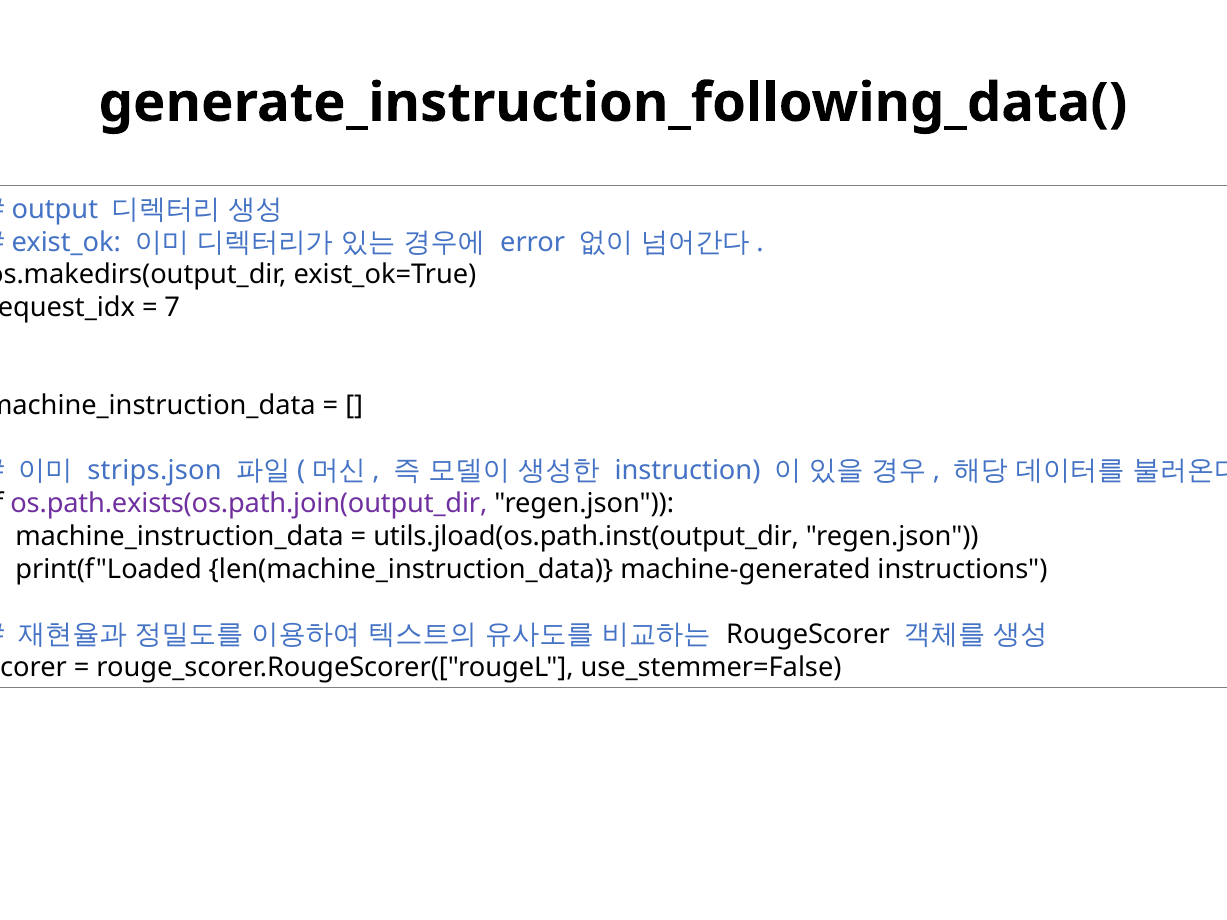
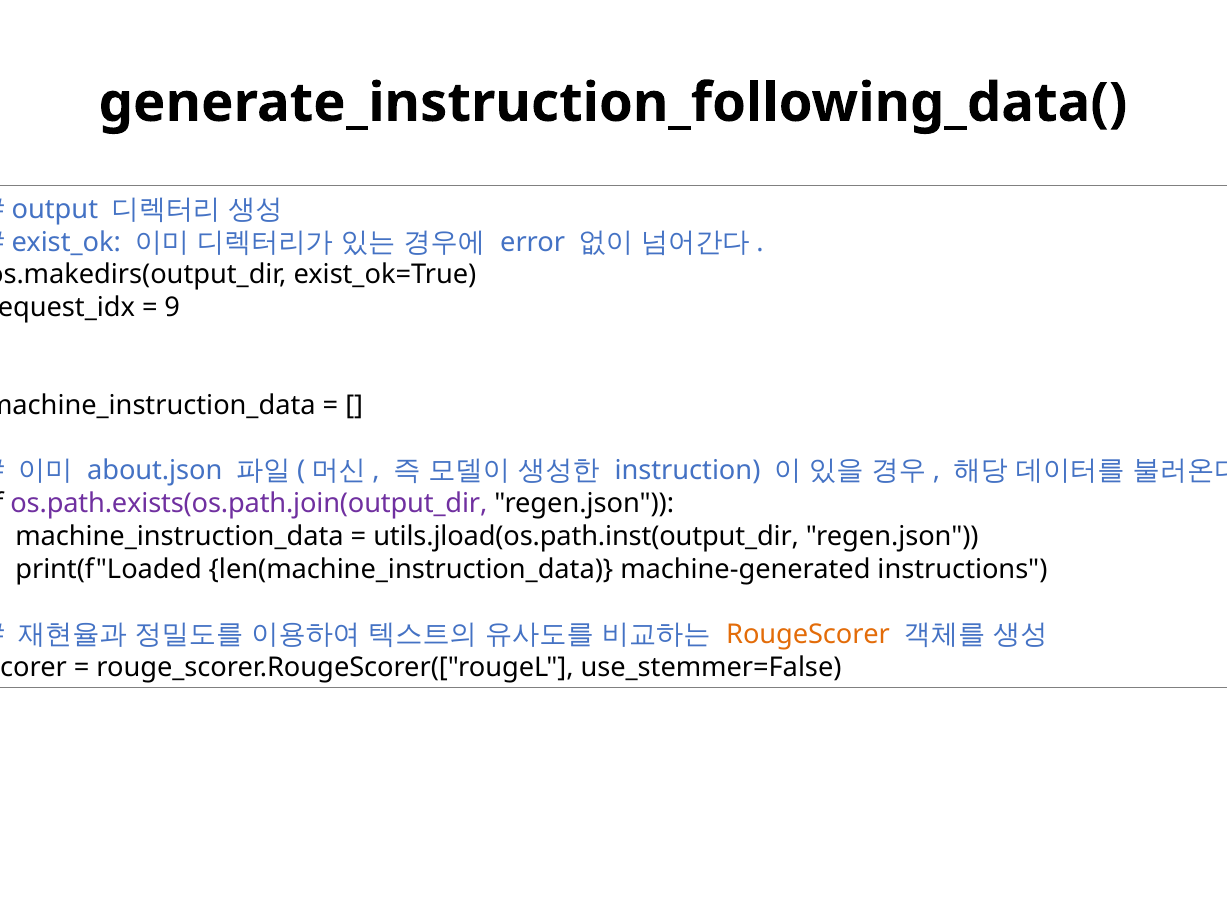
7: 7 -> 9 (172, 308)
strips.json: strips.json -> about.json (155, 471)
RougeScorer colour: black -> orange (808, 635)
